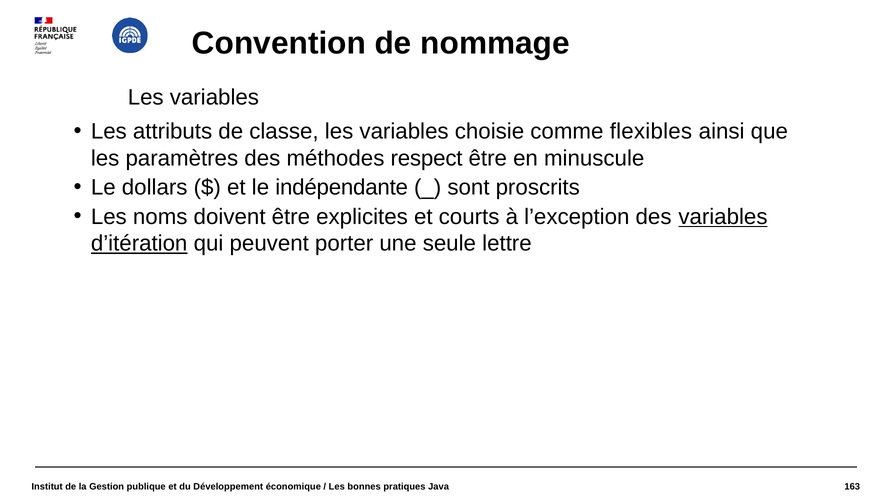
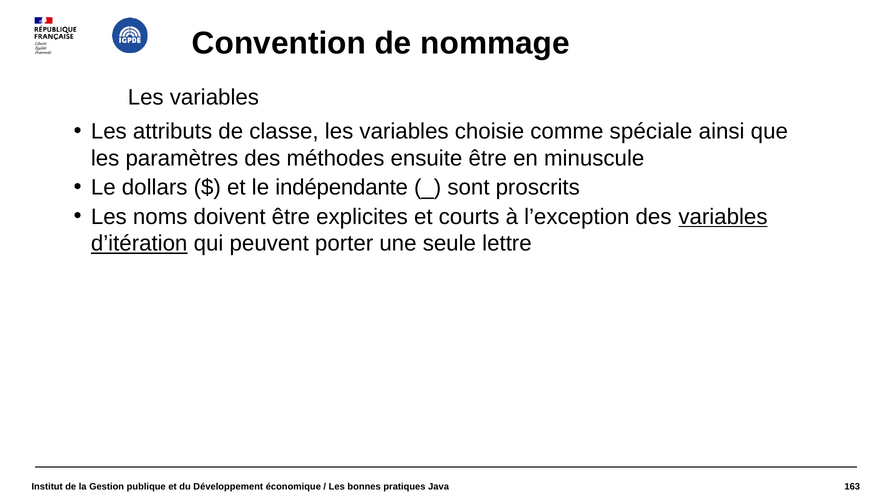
flexibles: flexibles -> spéciale (651, 131)
respect: respect -> ensuite (426, 158)
